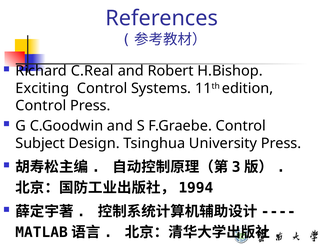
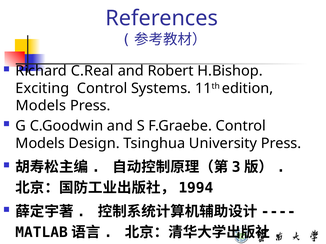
Control: Control -> Models (41, 106)
Subject: Subject -> Models (40, 144)
